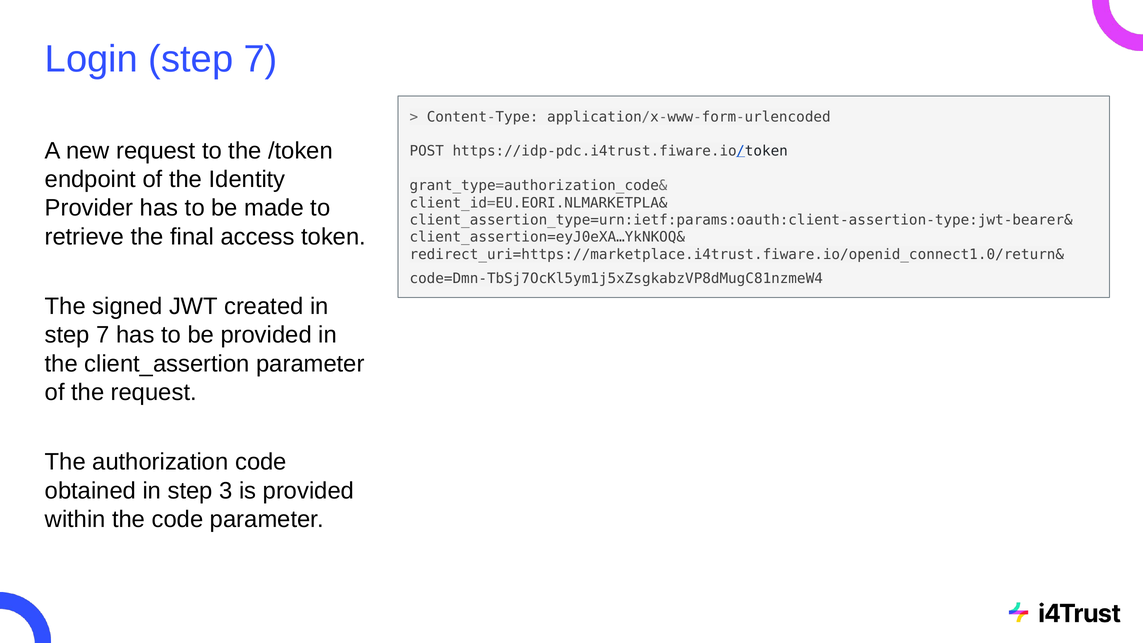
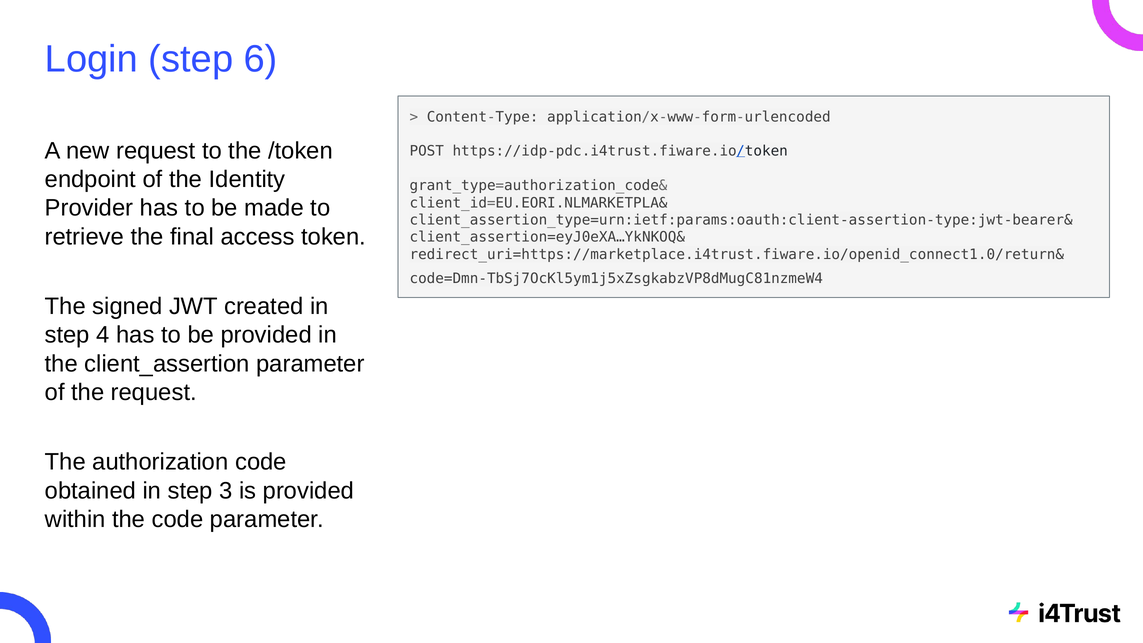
Login step 7: 7 -> 6 (261, 59)
7: 7 -> 4 (103, 335)
